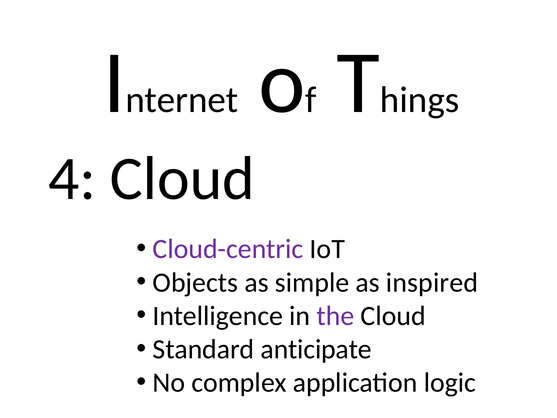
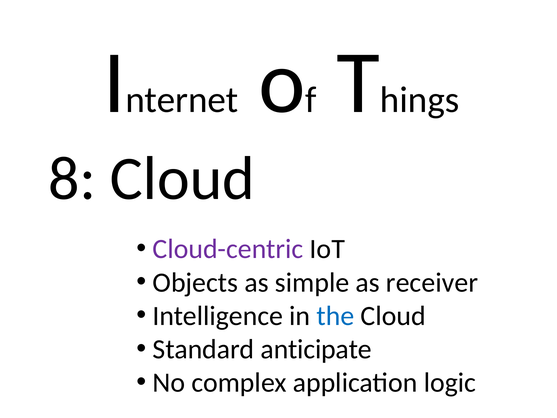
4: 4 -> 8 (72, 178)
inspired: inspired -> receiver (432, 282)
the colour: purple -> blue (335, 316)
